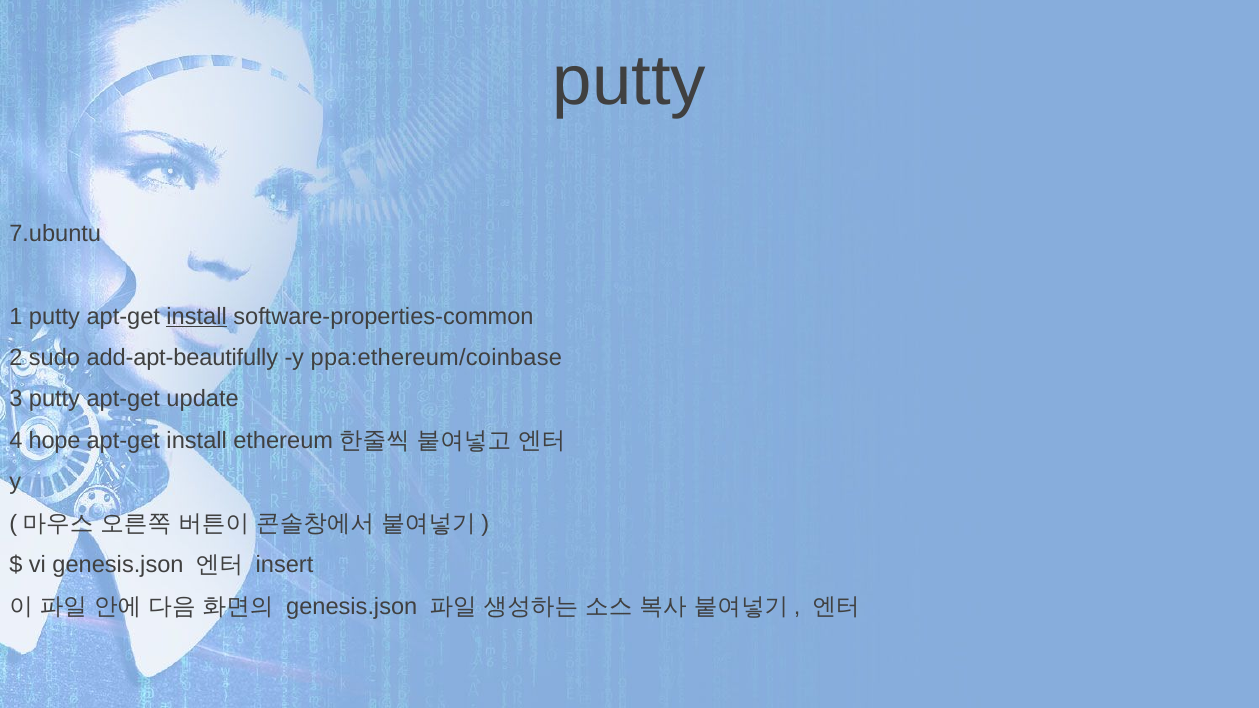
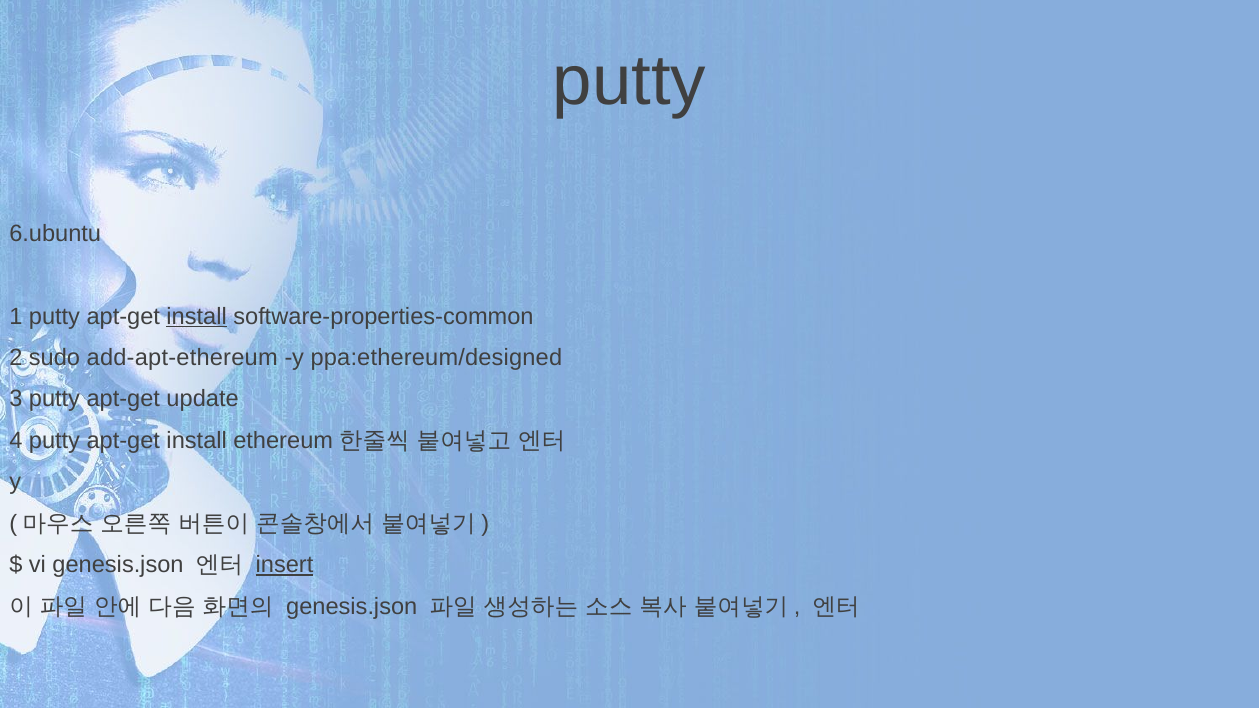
7.ubuntu: 7.ubuntu -> 6.ubuntu (55, 233)
add-apt-beautifully: add-apt-beautifully -> add-apt-ethereum (182, 358)
ppa:ethereum/coinbase: ppa:ethereum/coinbase -> ppa:ethereum/designed (436, 358)
4 hope: hope -> putty (54, 441)
insert underline: none -> present (285, 565)
